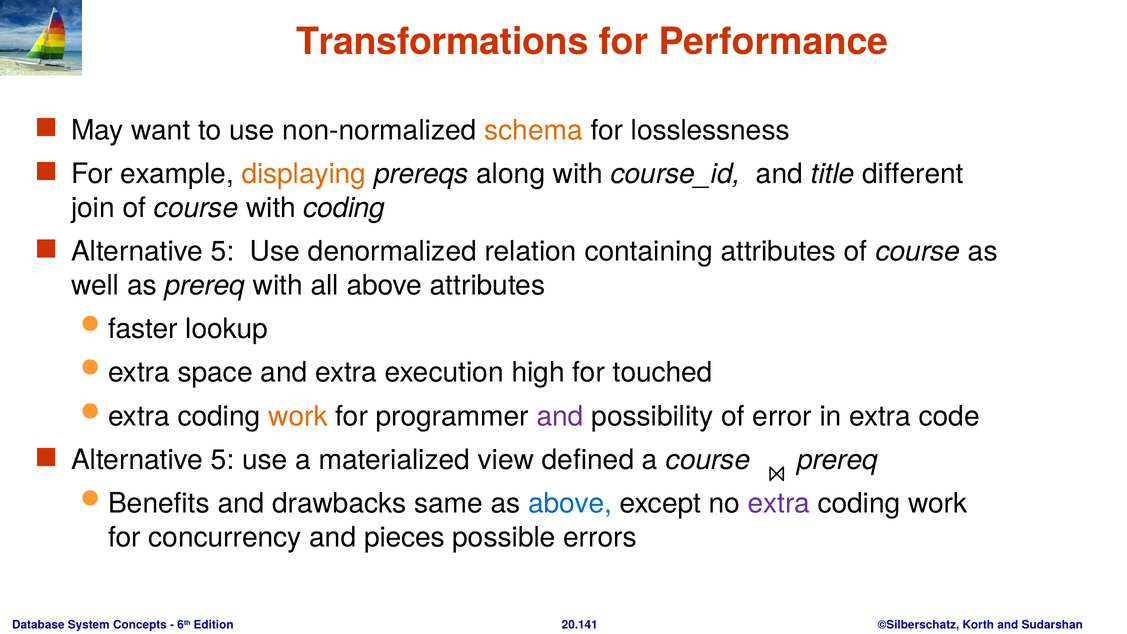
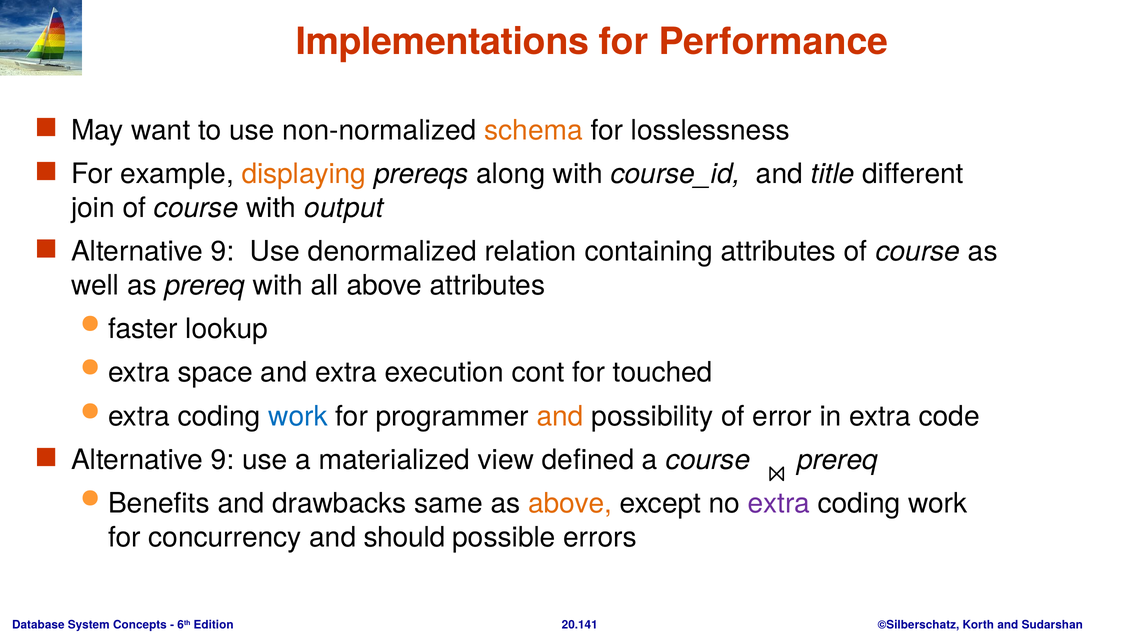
Transformations: Transformations -> Implementations (442, 42)
with coding: coding -> output (344, 208)
5: 5 -> 9 (223, 251)
high: high -> cont (538, 373)
work colour: orange -> blue (298, 416)
and colour: purple -> orange (560, 416)
5: 5 -> 9 (223, 460)
above colour: blue -> orange (570, 504)
pieces: pieces -> should (404, 537)
